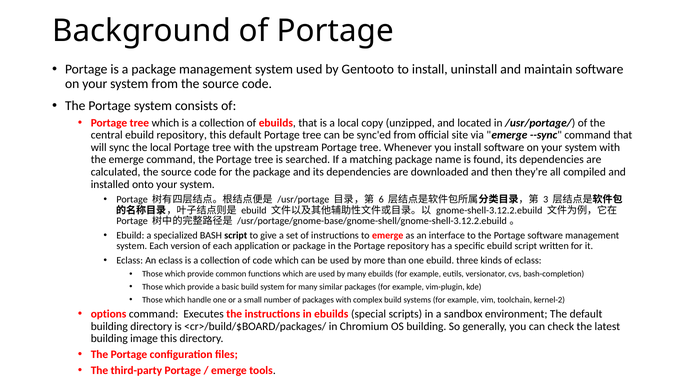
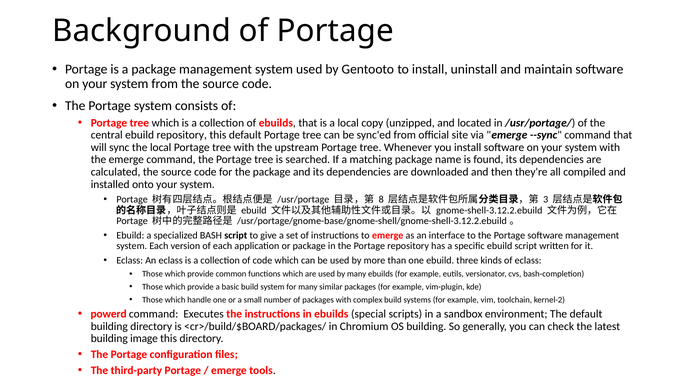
6: 6 -> 8 (381, 200)
options: options -> powerd (109, 314)
